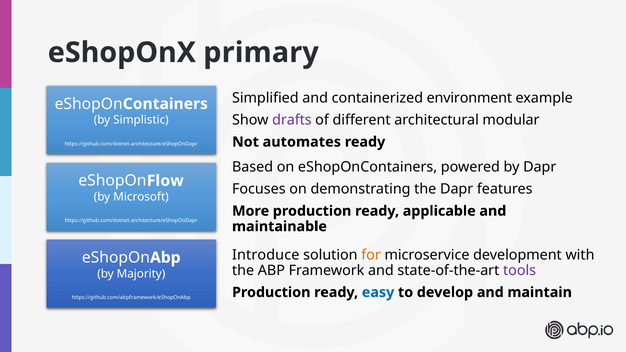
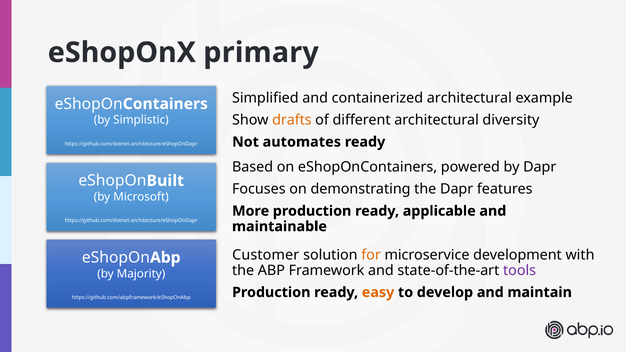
containerized environment: environment -> architectural (469, 98)
drafts colour: purple -> orange (292, 120)
modular: modular -> diversity (511, 120)
Flow: Flow -> Built (165, 181)
Introduce: Introduce -> Customer (266, 255)
easy colour: blue -> orange (378, 292)
